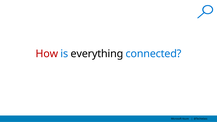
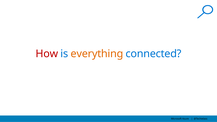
everything colour: black -> orange (97, 54)
